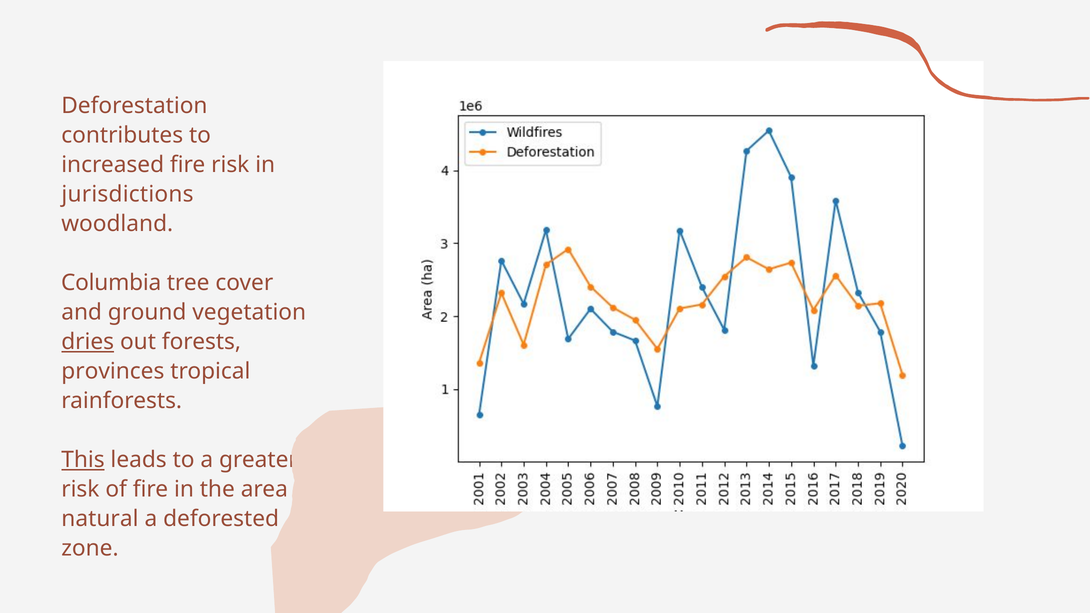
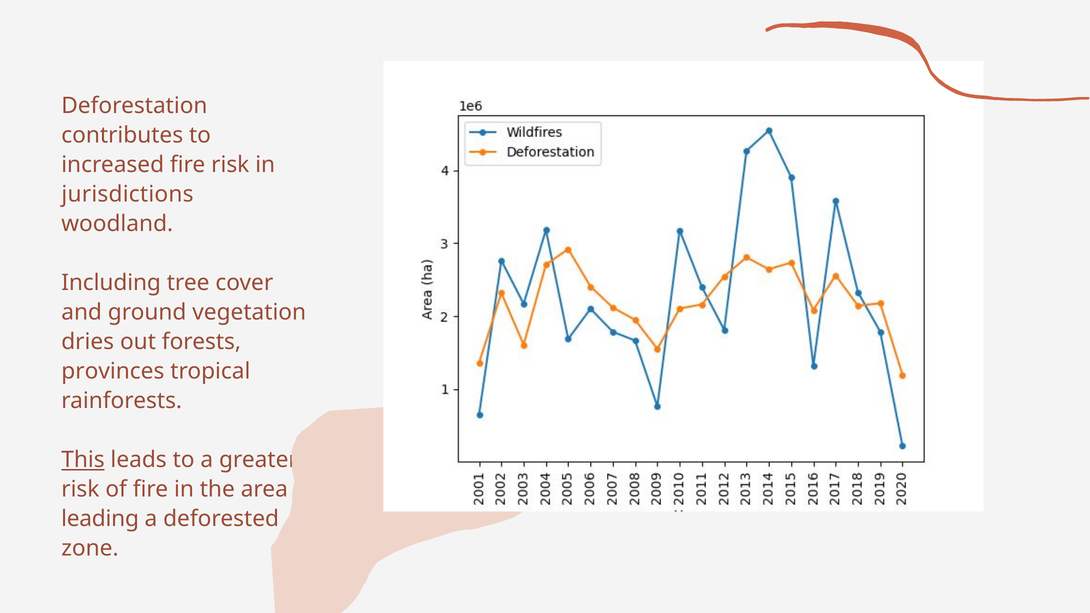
Columbia: Columbia -> Including (111, 283)
dries underline: present -> none (88, 342)
natural: natural -> leading (100, 519)
